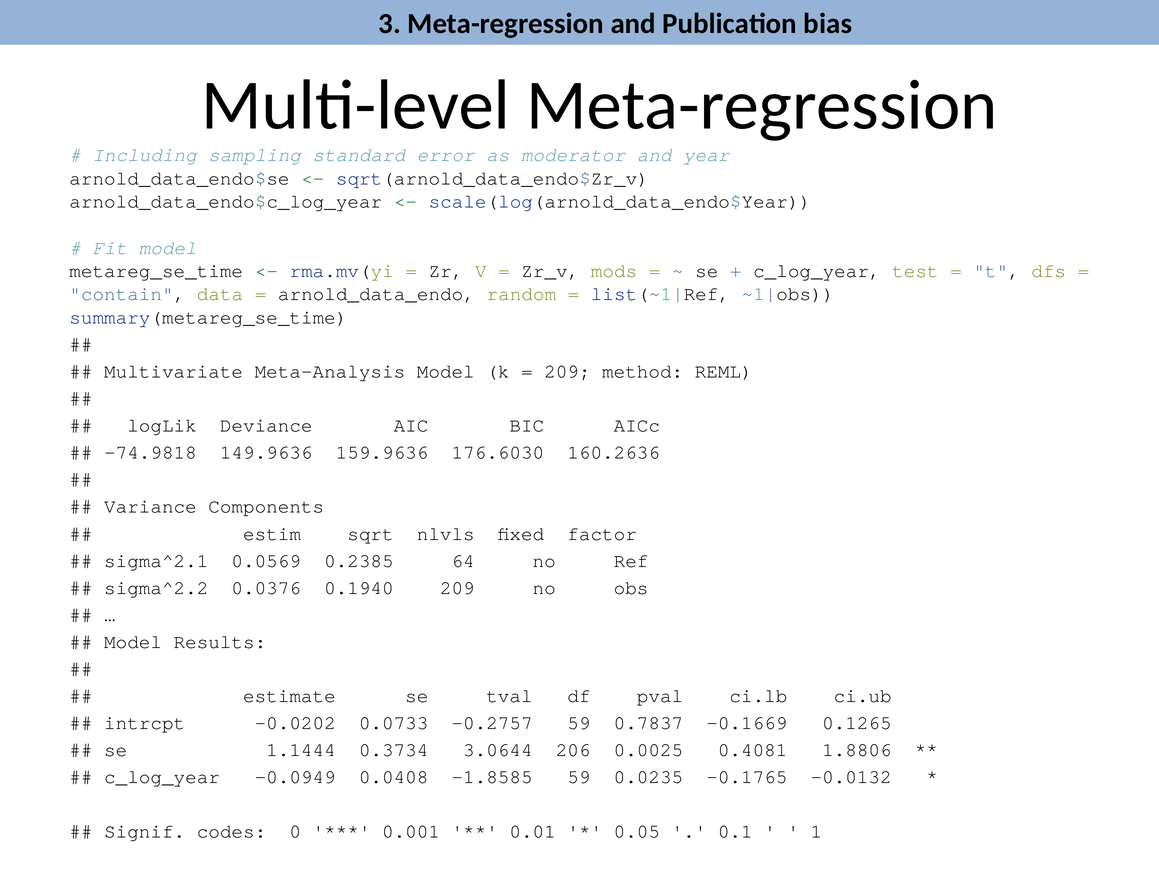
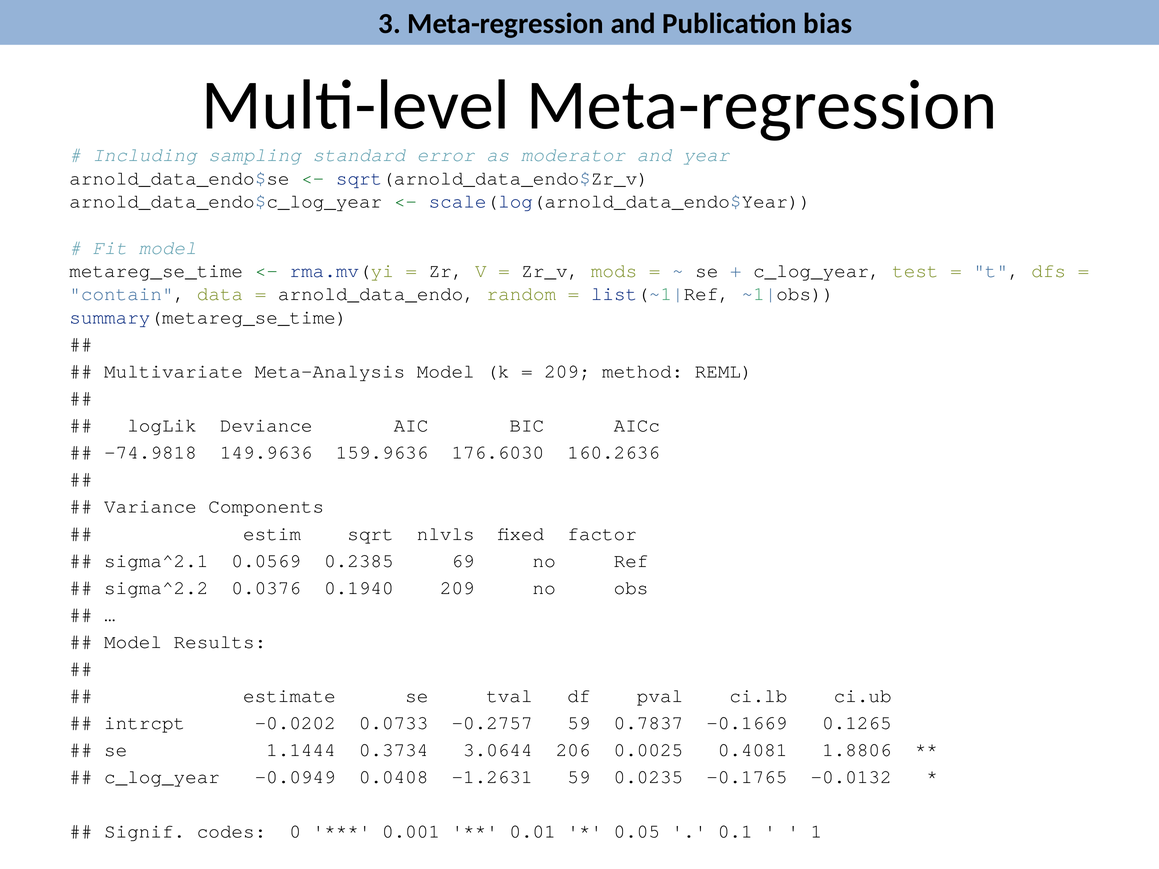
64: 64 -> 69 (463, 561)
-1.8585: -1.8585 -> -1.2631 (492, 777)
